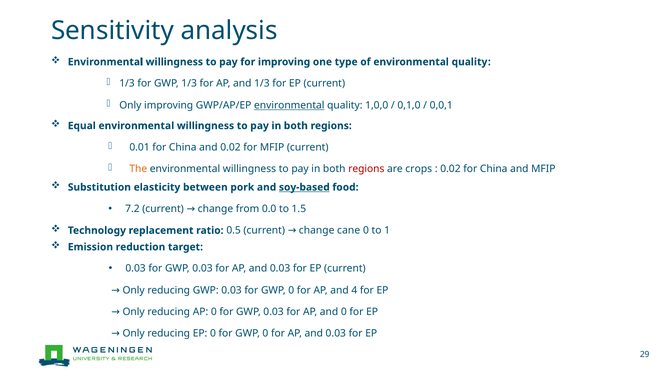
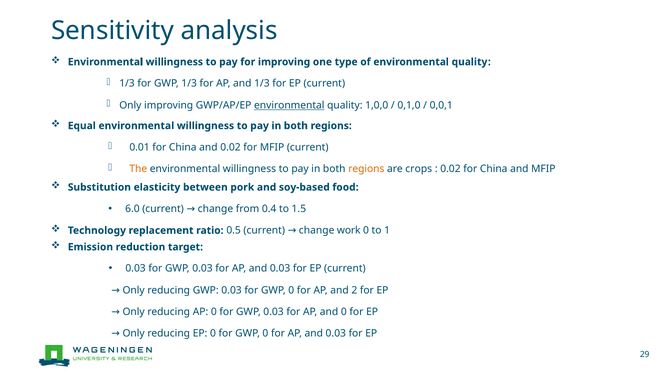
regions colour: red -> orange (366, 169)
soy-based underline: present -> none (304, 187)
7.2: 7.2 -> 6.0 (132, 209)
0.0: 0.0 -> 0.4 (269, 209)
cane: cane -> work (349, 230)
4: 4 -> 2 (354, 290)
